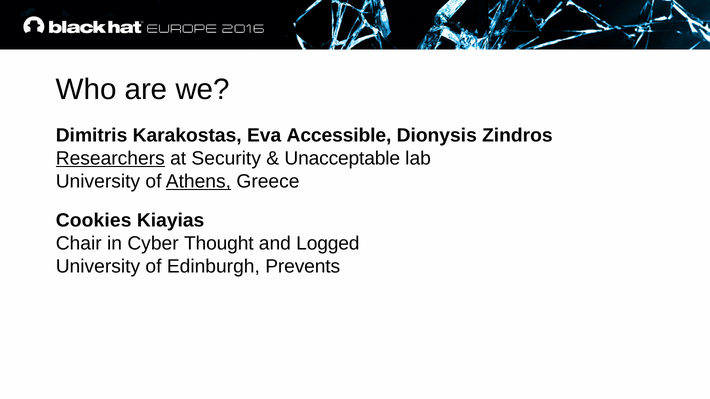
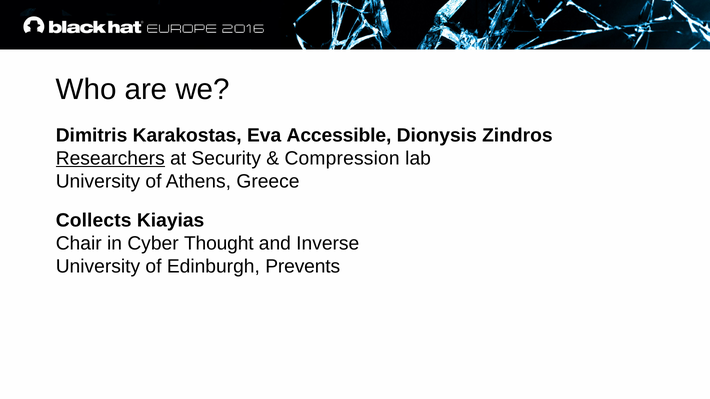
Unacceptable: Unacceptable -> Compression (342, 158)
Athens underline: present -> none (198, 181)
Cookies: Cookies -> Collects (94, 220)
Logged: Logged -> Inverse (328, 244)
